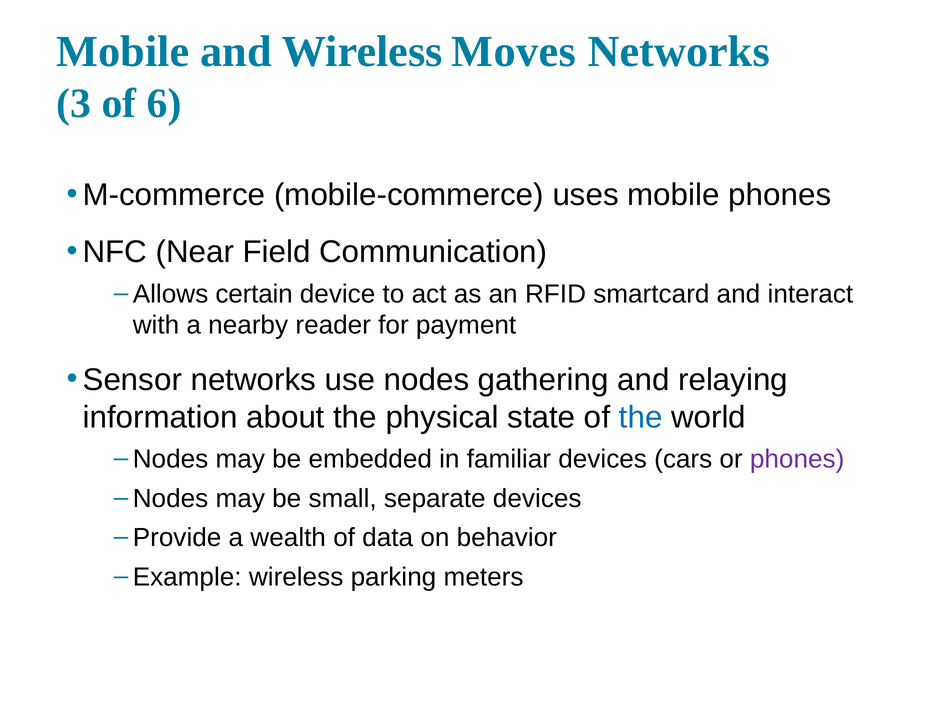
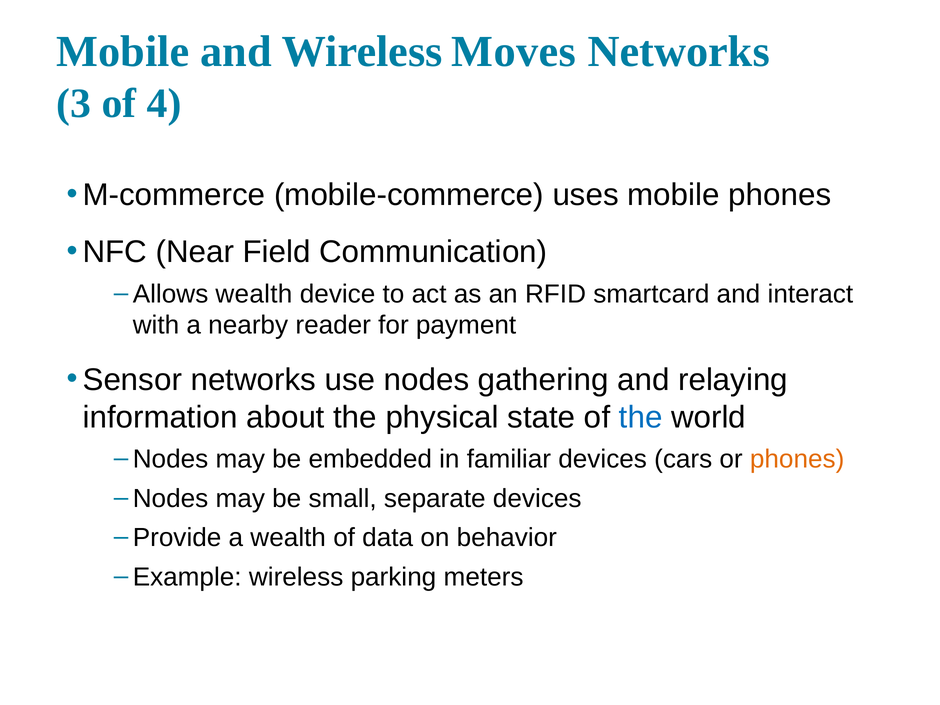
6: 6 -> 4 (164, 103)
Allows certain: certain -> wealth (254, 294)
phones colour: purple -> orange (797, 459)
